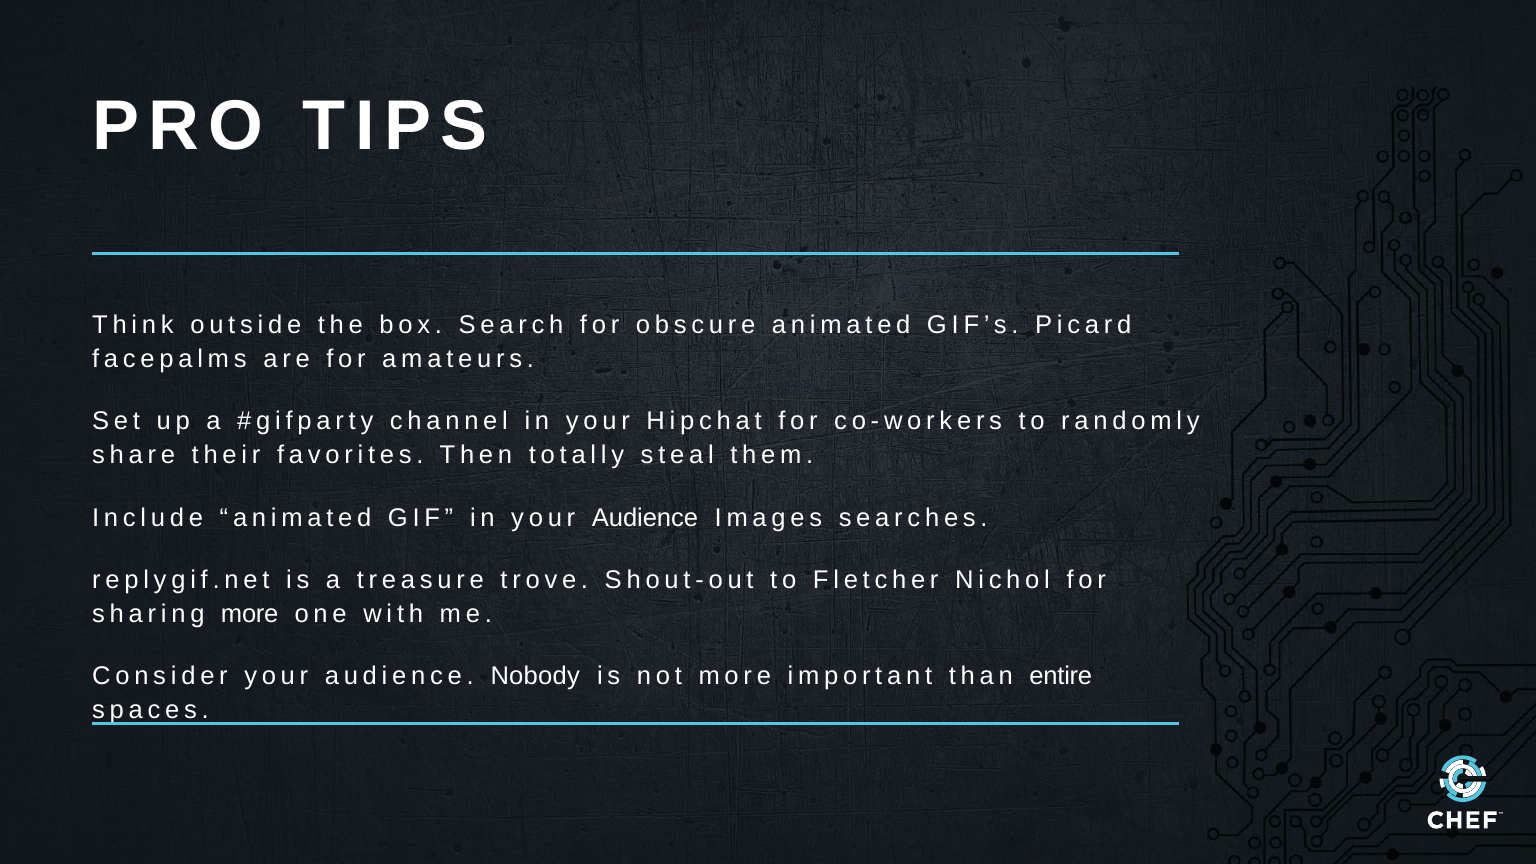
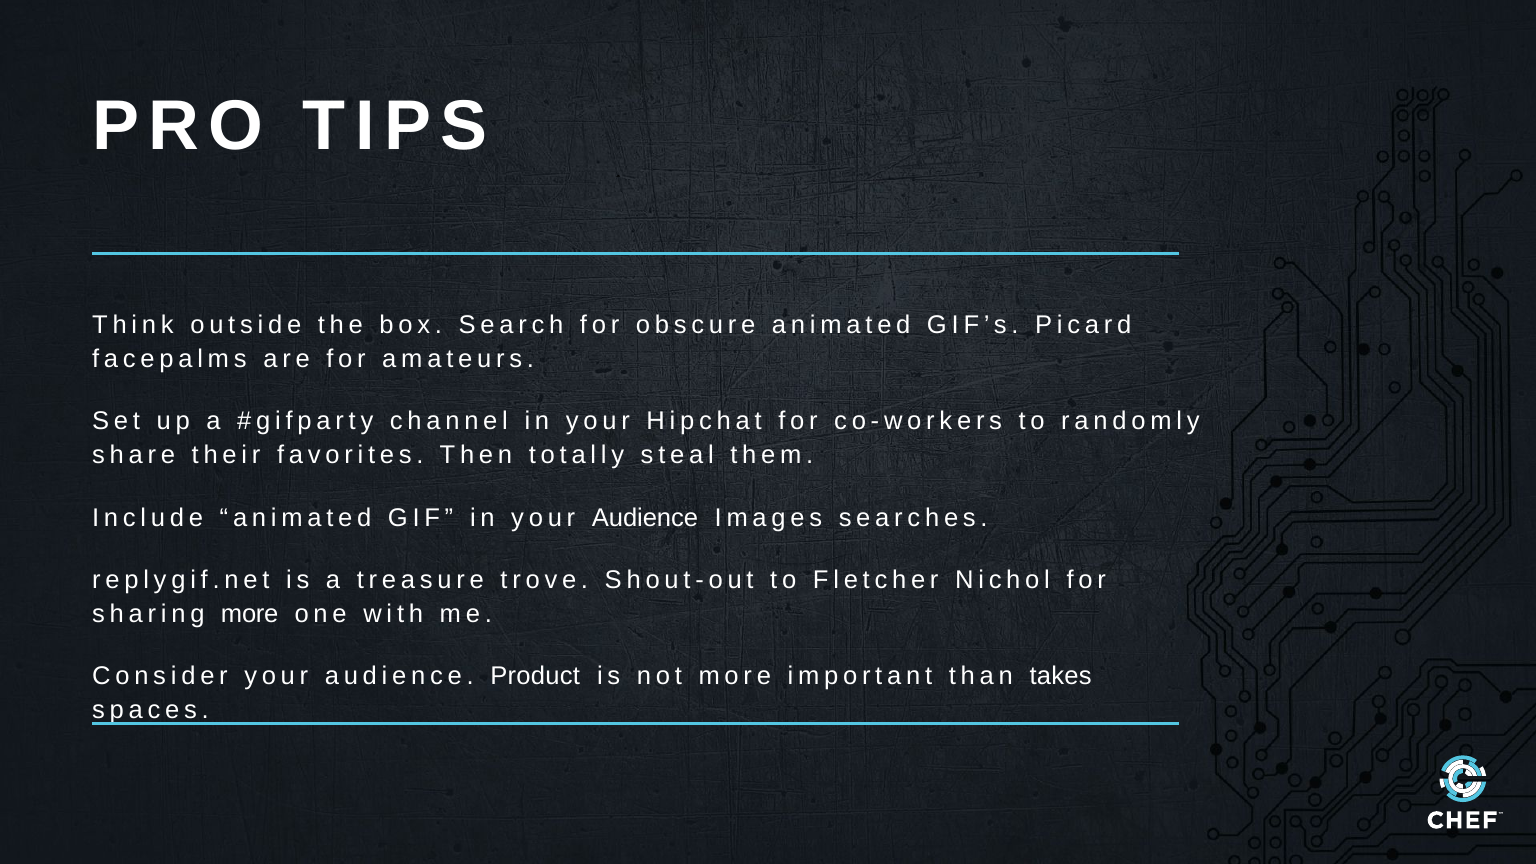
Nobody: Nobody -> Product (535, 676)
entire: entire -> takes (1061, 676)
